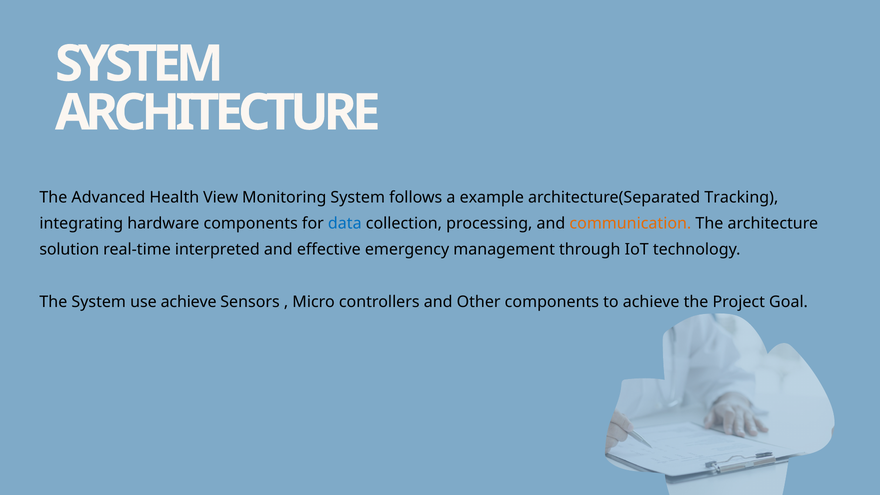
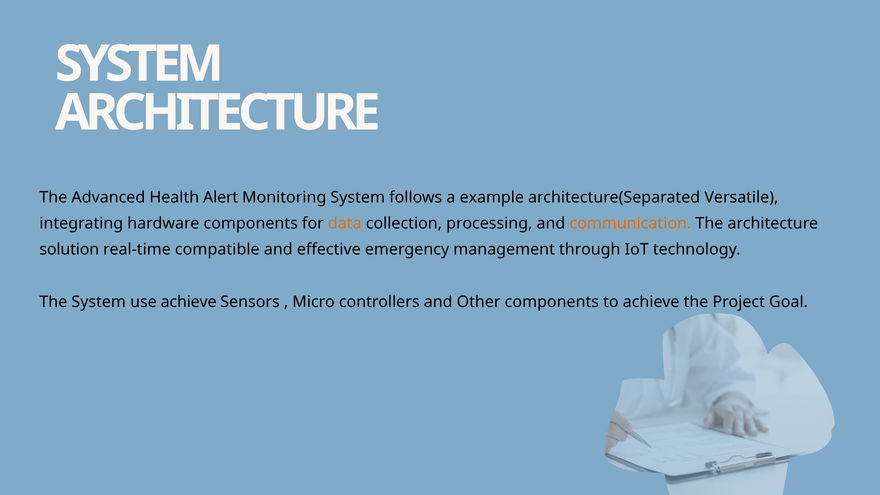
View: View -> Alert (221, 197)
Tracking: Tracking -> Versatile (741, 197)
data colour: blue -> orange (345, 223)
interpreted: interpreted -> compatible (217, 250)
